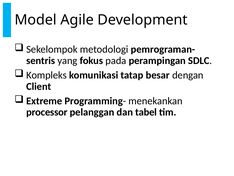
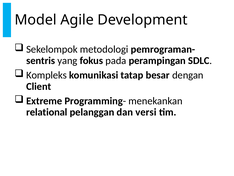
processor: processor -> relational (47, 112)
tabel: tabel -> versi (146, 112)
